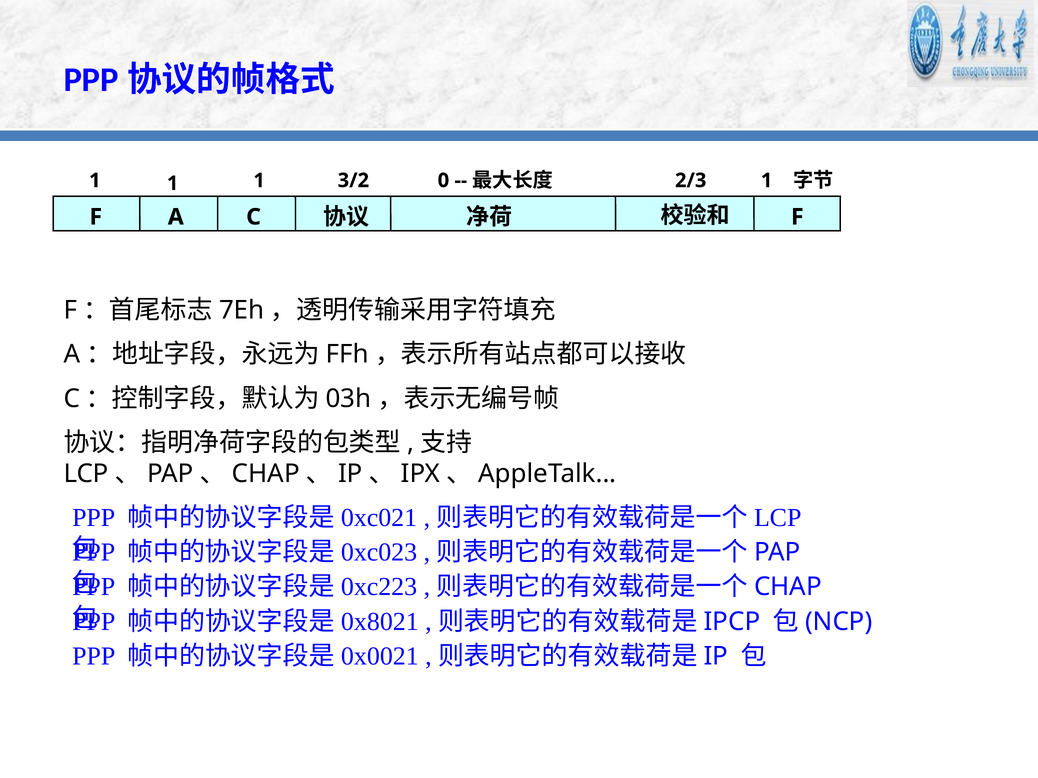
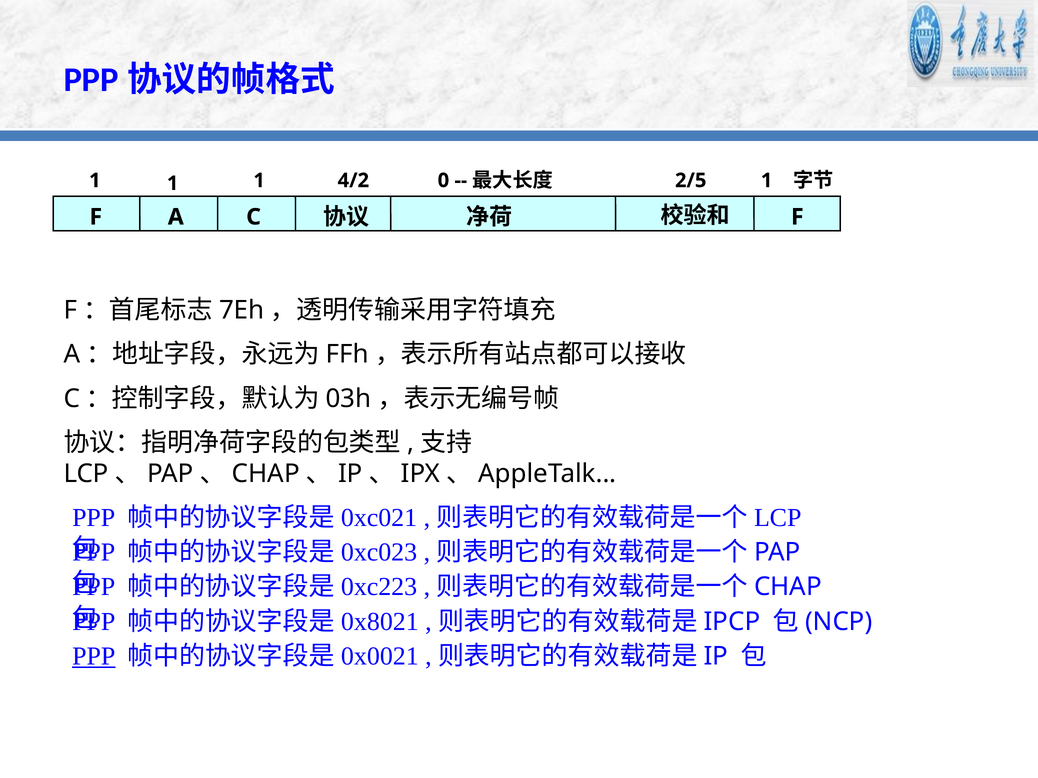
3/2: 3/2 -> 4/2 (353, 181)
2/3: 2/3 -> 2/5 (691, 181)
PPP underline: none -> present (94, 656)
